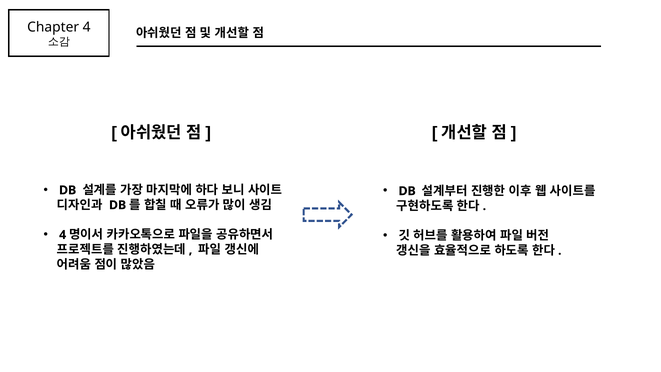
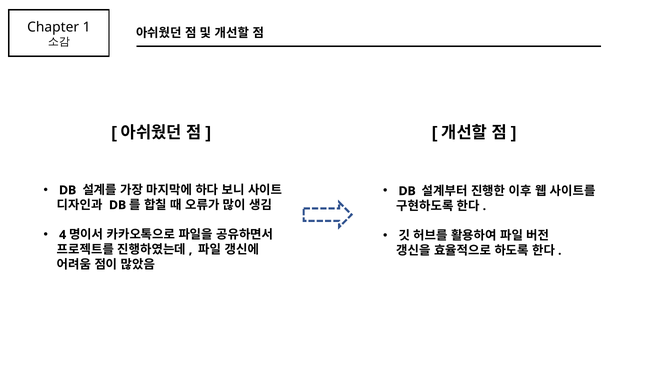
Chapter 4: 4 -> 1 (87, 27)
